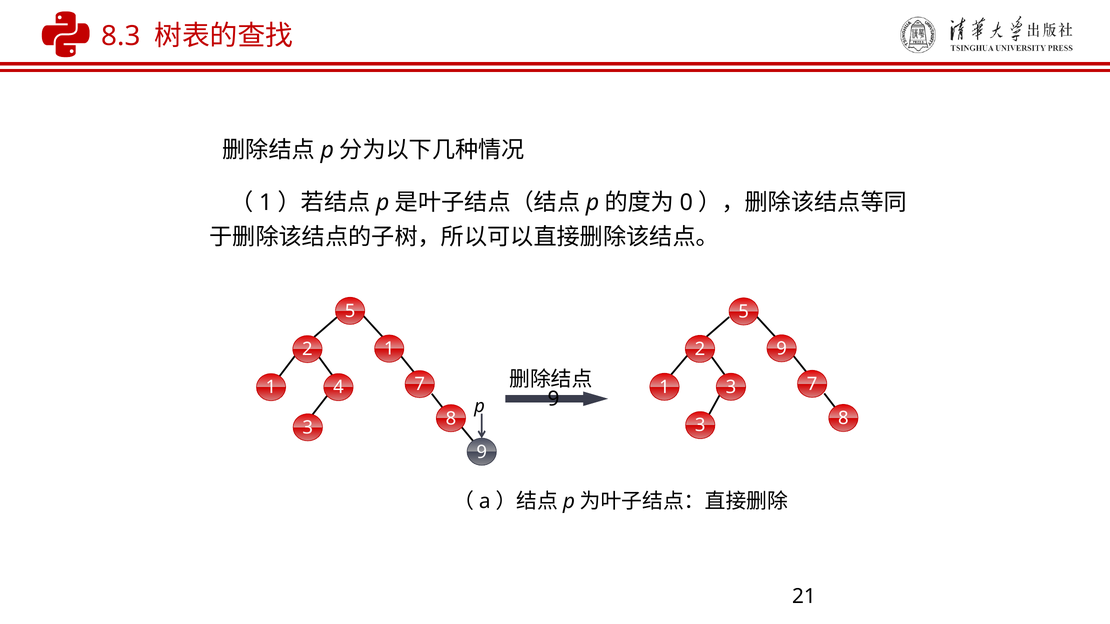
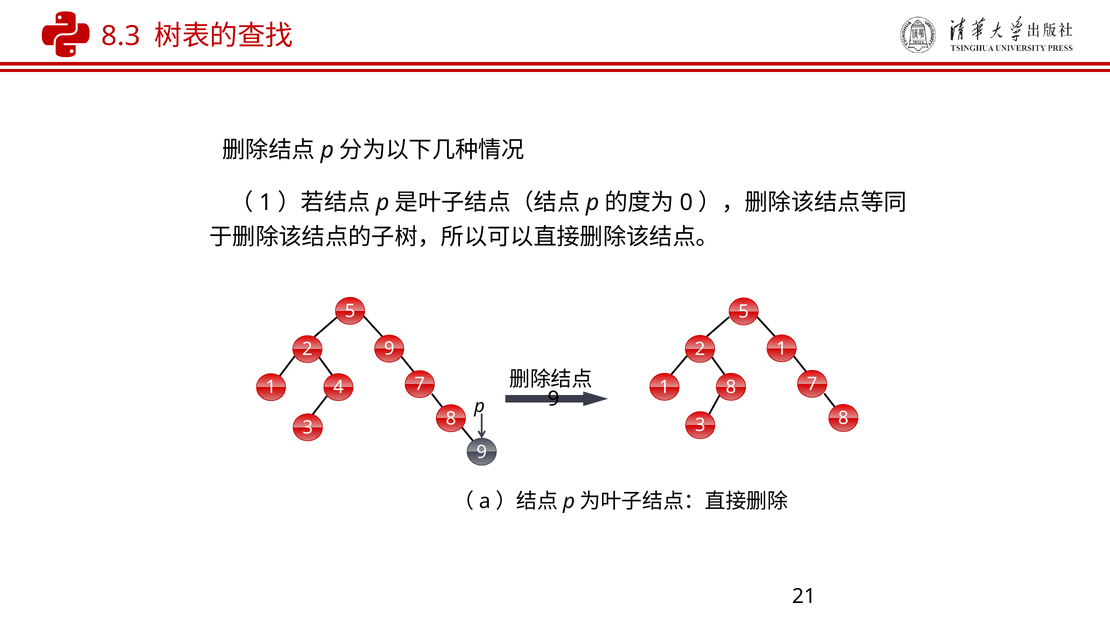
2 9: 9 -> 1 (782, 349)
2 1: 1 -> 9 (389, 349)
1 3: 3 -> 8 (731, 387)
